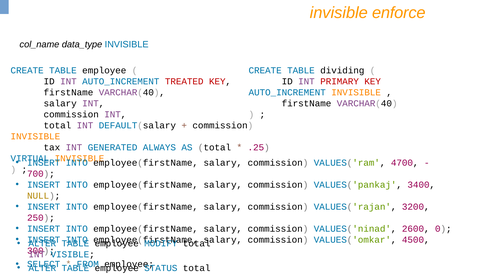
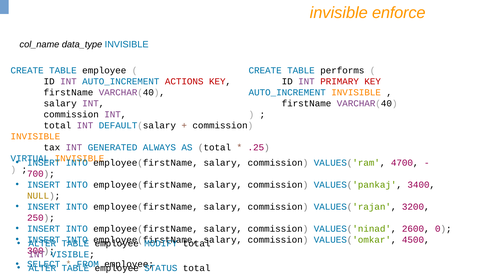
dividing: dividing -> performs (342, 71)
TREATED: TREATED -> ACTIONS (184, 82)
